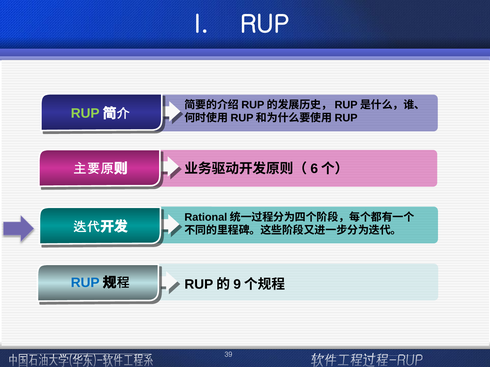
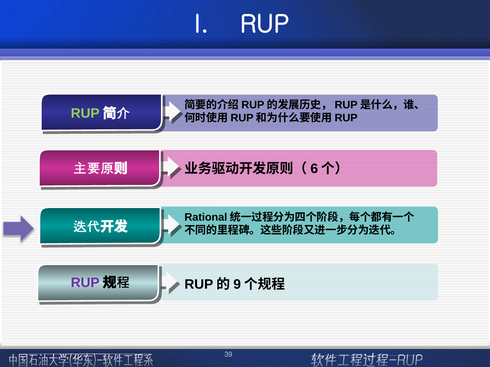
RUP colour: blue -> purple (85, 283)
